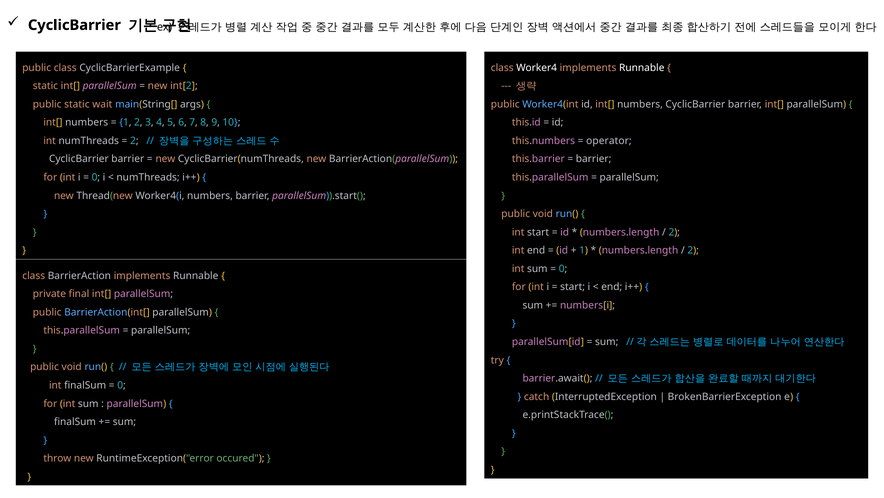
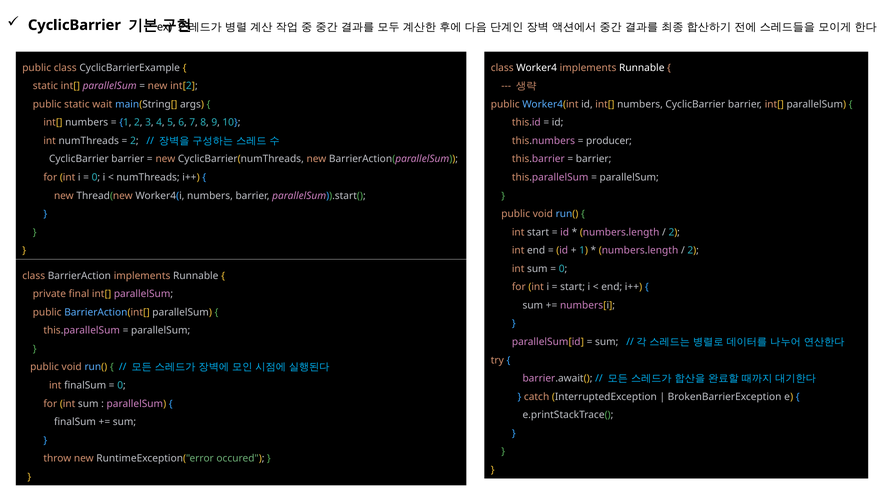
operator: operator -> producer (609, 141)
